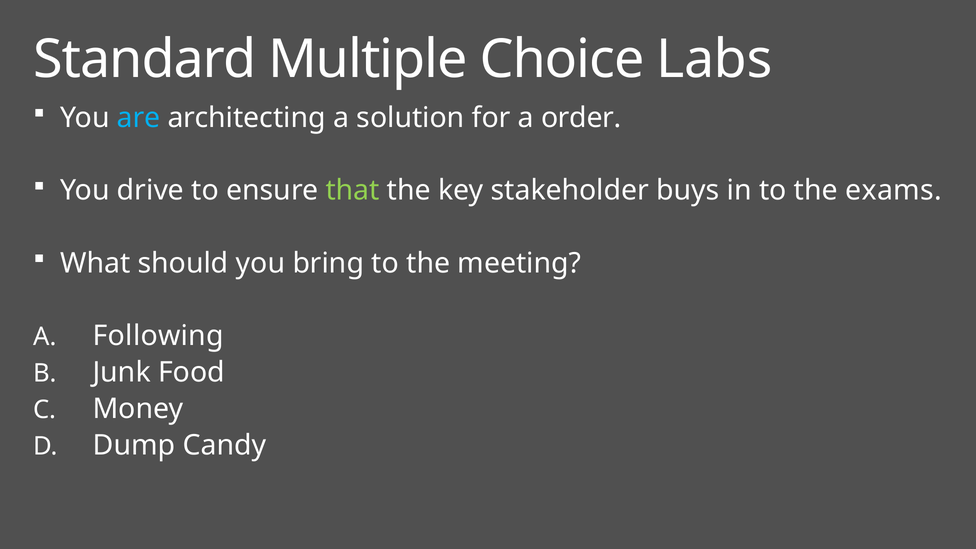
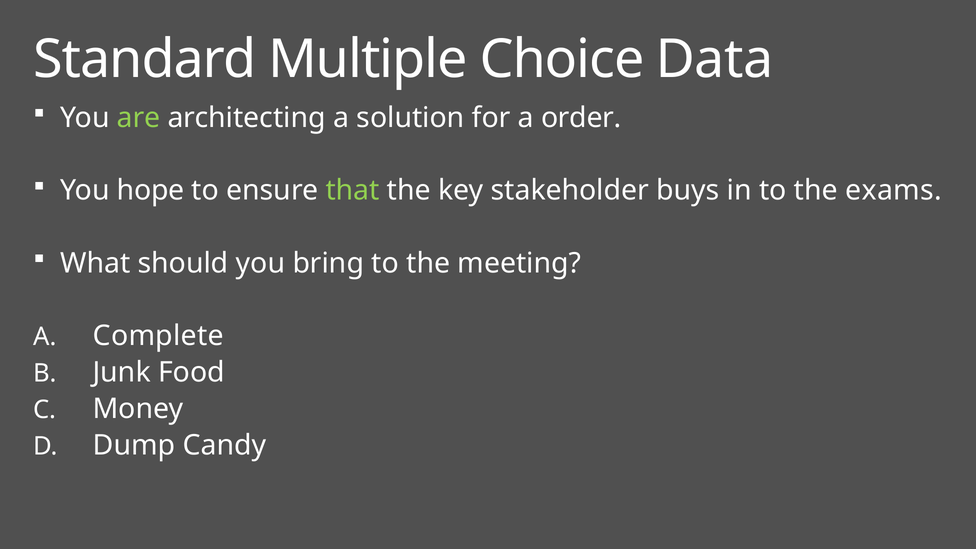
Labs: Labs -> Data (714, 59)
are colour: light blue -> light green (139, 118)
drive: drive -> hope (151, 190)
Following: Following -> Complete (158, 336)
